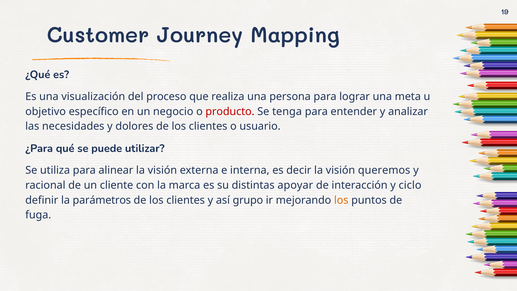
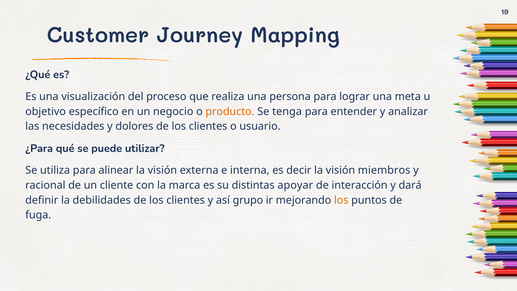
producto colour: red -> orange (230, 111)
queremos: queremos -> miembros (384, 170)
ciclo: ciclo -> dará (410, 185)
parámetros: parámetros -> debilidades (102, 200)
